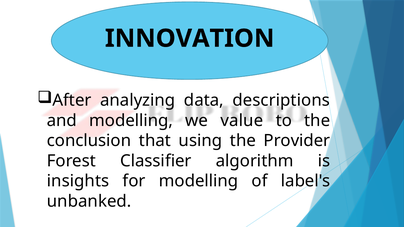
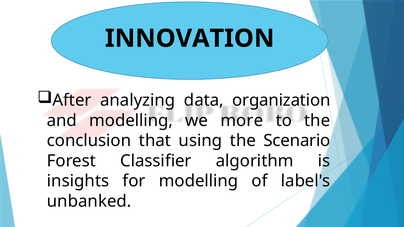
descriptions: descriptions -> organization (281, 100)
value: value -> more (242, 121)
Provider: Provider -> Scenario (297, 141)
